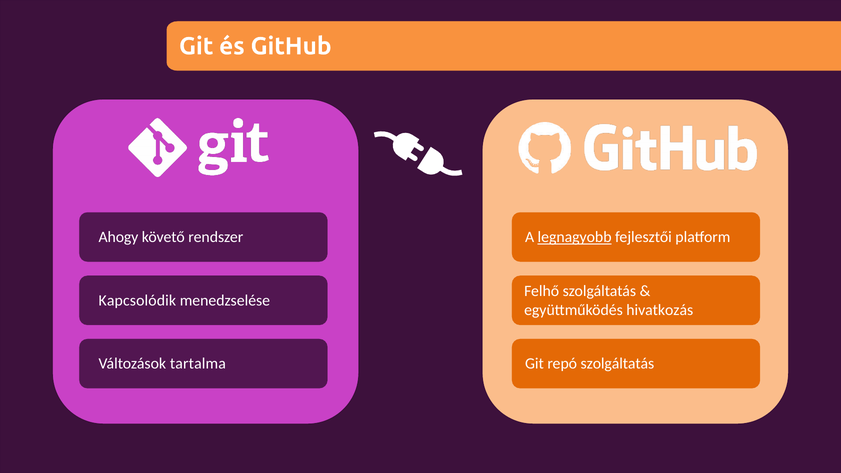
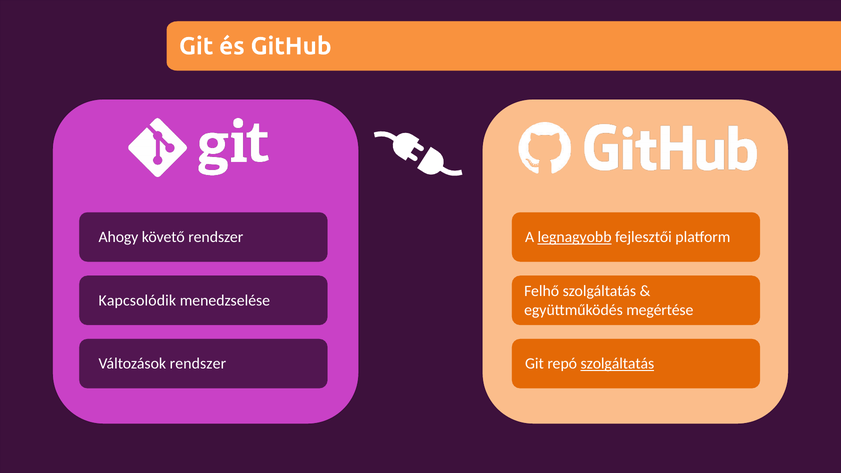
hivatkozás: hivatkozás -> megértése (660, 310)
Változások tartalma: tartalma -> rendszer (198, 364)
szolgáltatás underline: none -> present (617, 364)
